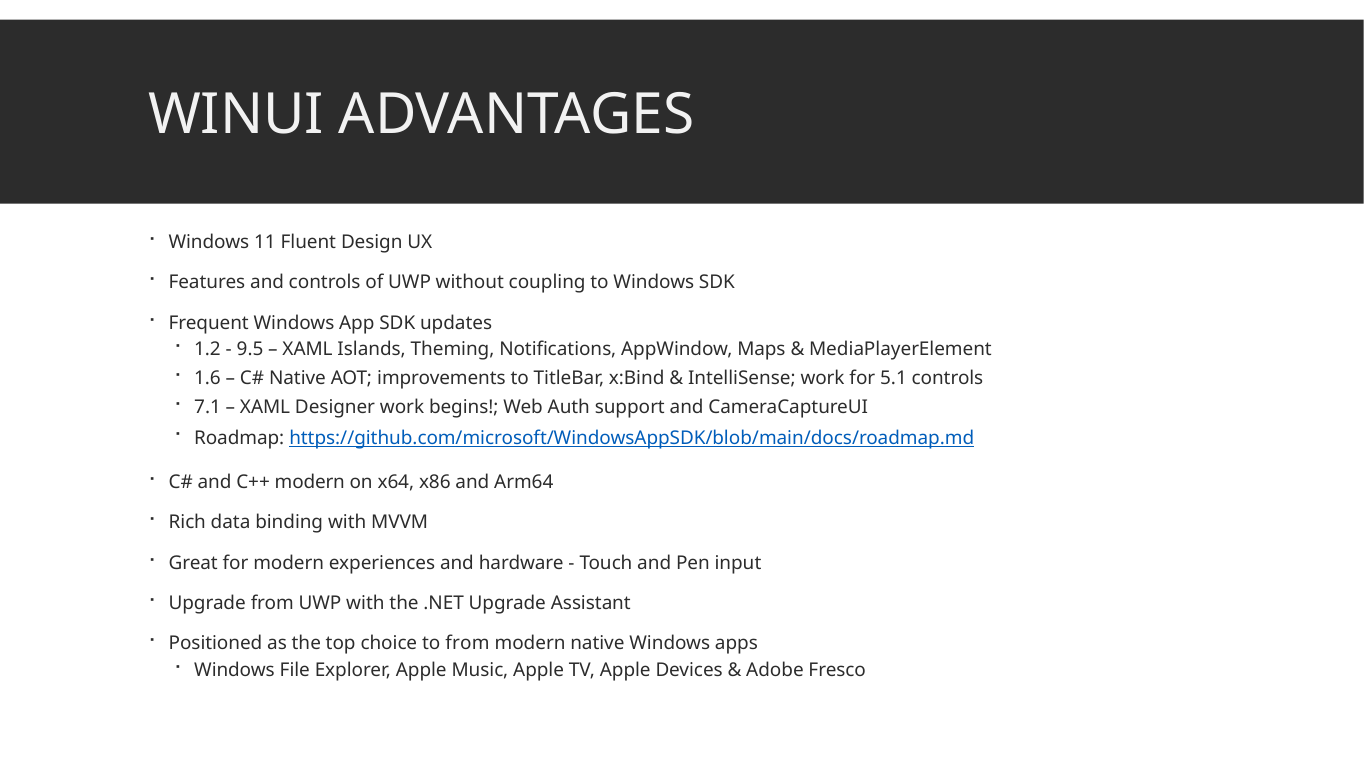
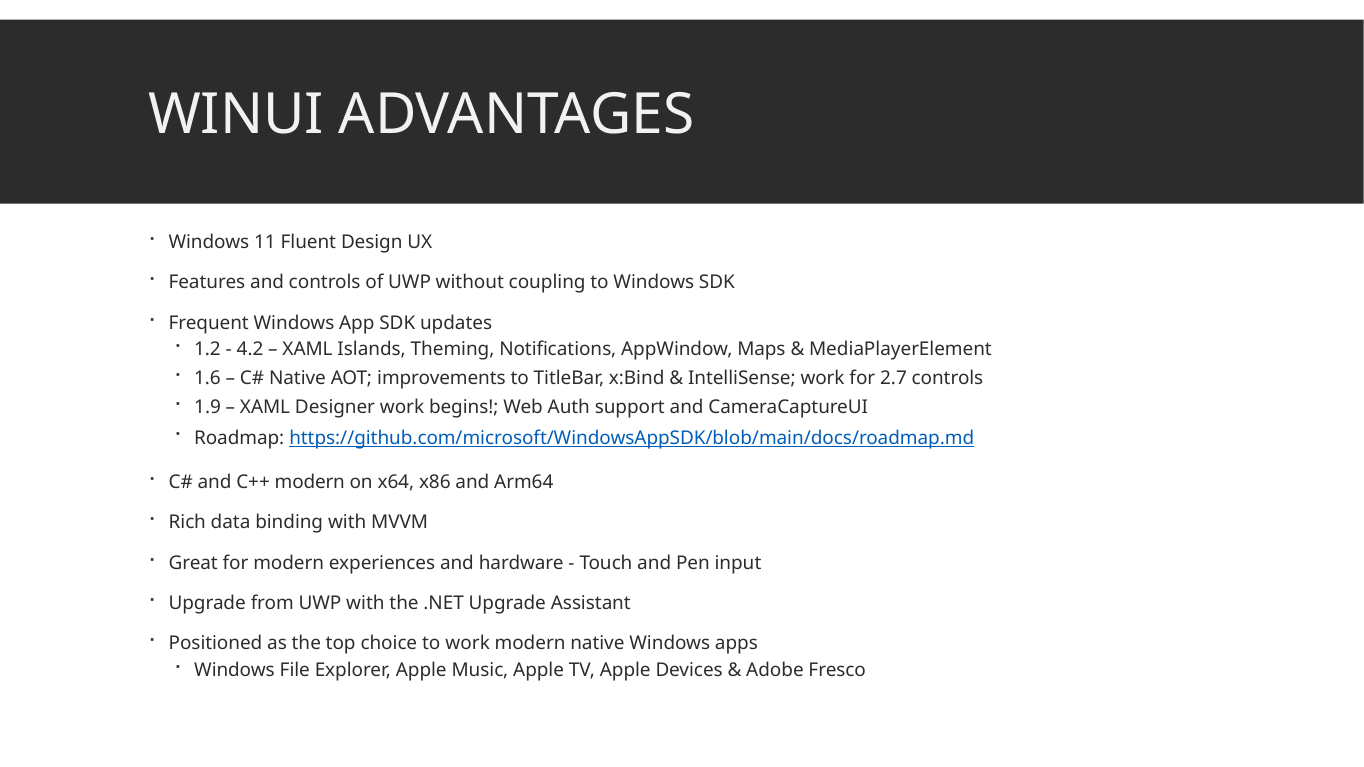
9.5: 9.5 -> 4.2 (250, 349)
5.1: 5.1 -> 2.7 (893, 378)
7.1: 7.1 -> 1.9 (208, 407)
to from: from -> work (468, 644)
